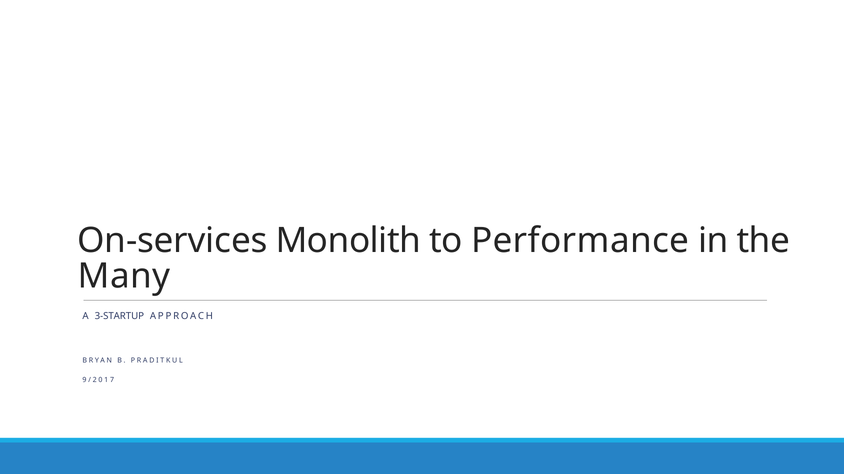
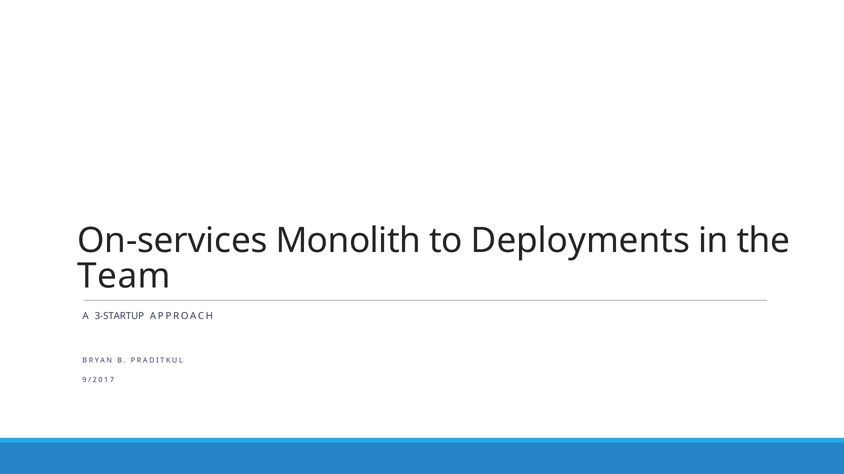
Performance: Performance -> Deployments (580, 241)
Many: Many -> Team (124, 277)
